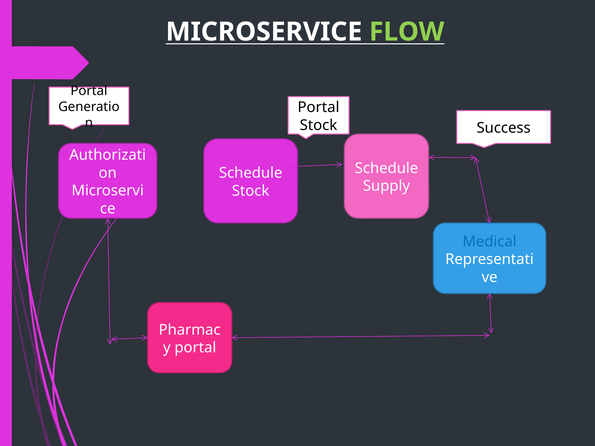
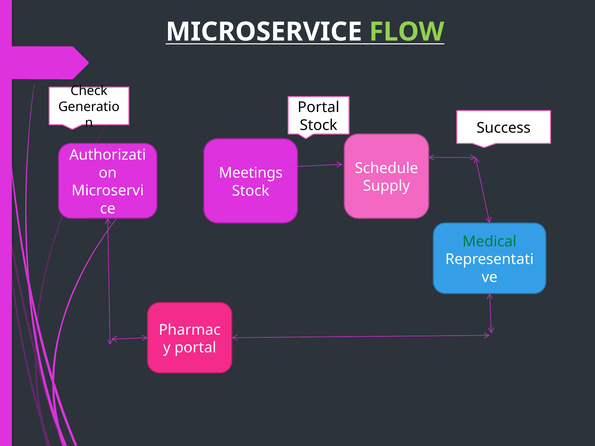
Portal: Portal -> Check (89, 91)
Schedule: Schedule -> Meetings (251, 173)
Medical colour: blue -> green (490, 242)
